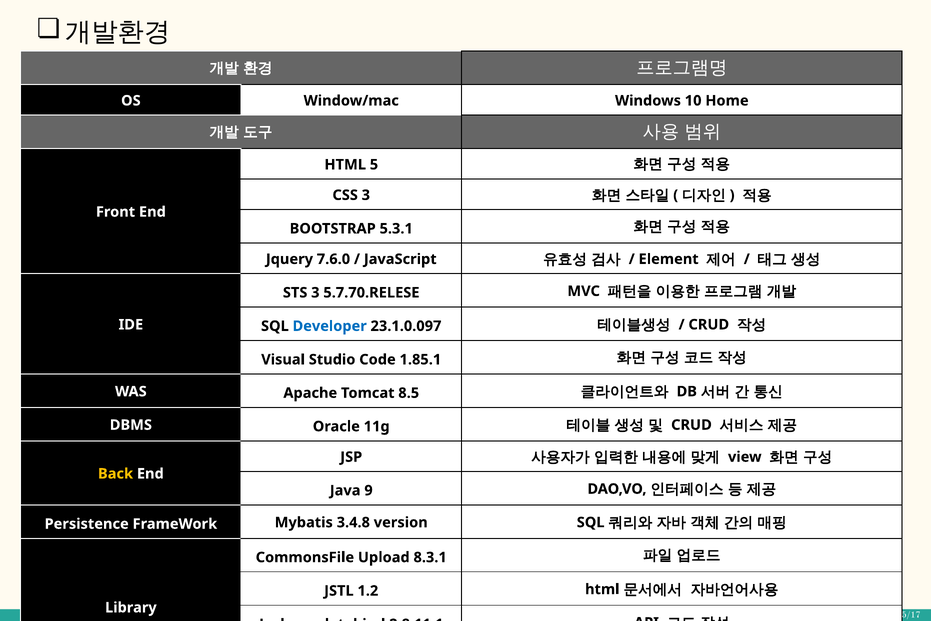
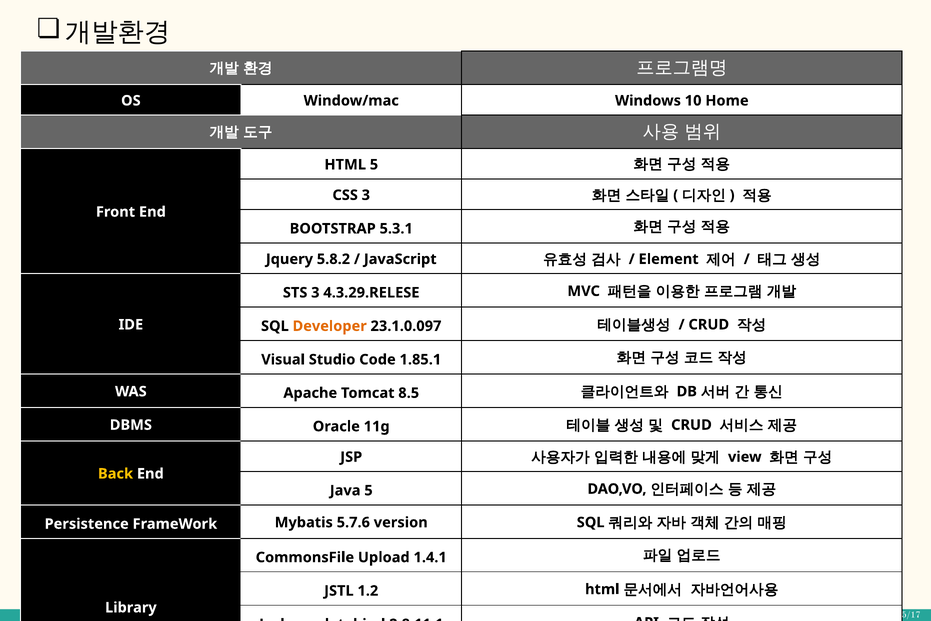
7.6.0: 7.6.0 -> 5.8.2 (333, 259)
5.7.70.RELESE: 5.7.70.RELESE -> 4.3.29.RELESE (371, 292)
Developer colour: blue -> orange (330, 326)
Java 9: 9 -> 5 (369, 490)
3.4.8: 3.4.8 -> 5.7.6 (353, 522)
8.3.1: 8.3.1 -> 1.4.1 (430, 557)
